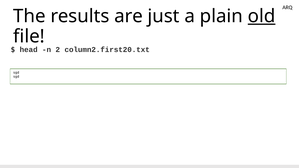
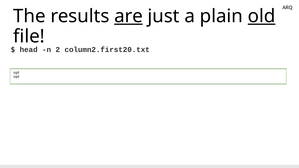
are underline: none -> present (129, 16)
